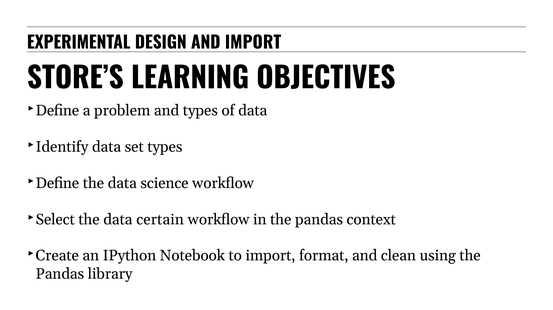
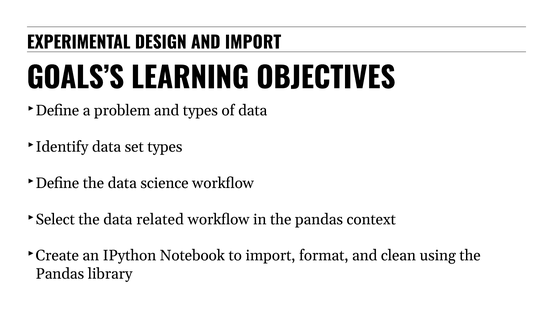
STORE’S: STORE’S -> GOALS’S (75, 79)
certain: certain -> related (160, 220)
